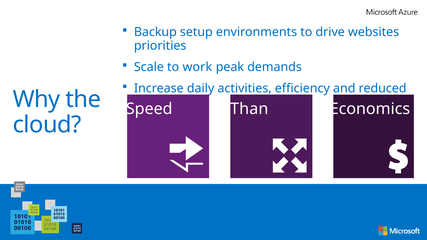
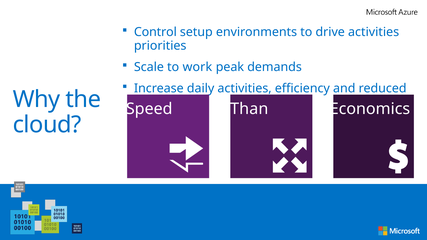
Backup: Backup -> Control (155, 32)
drive websites: websites -> activities (374, 32)
